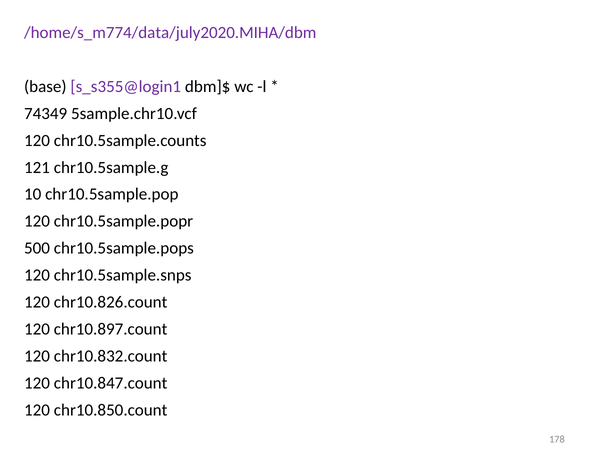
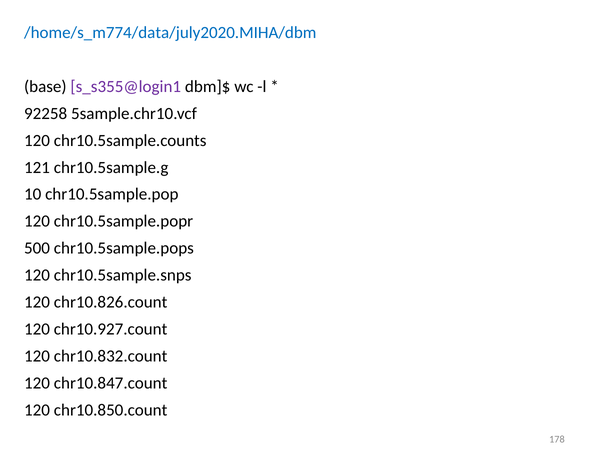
/home/s_m774/data/july2020.MIHA/dbm colour: purple -> blue (170, 33)
74349: 74349 -> 92258 (46, 113)
chr10.897.count: chr10.897.count -> chr10.927.count (111, 329)
